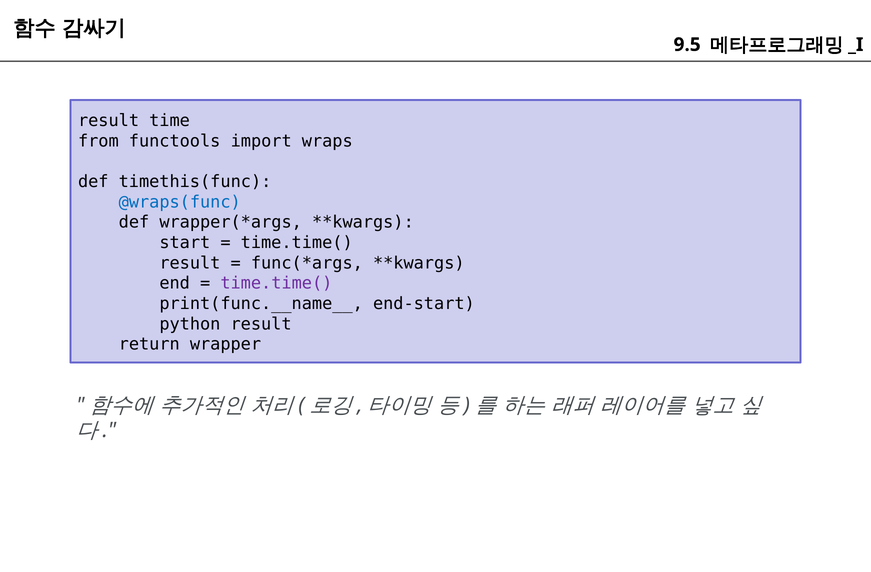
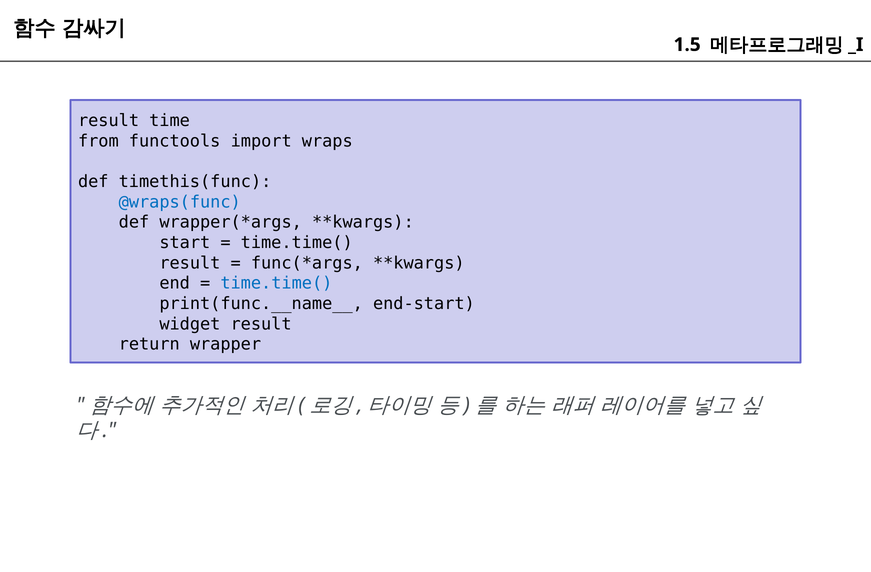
9.5: 9.5 -> 1.5 (687, 45)
time.time( colour: purple -> blue (276, 283)
python: python -> widget (190, 324)
